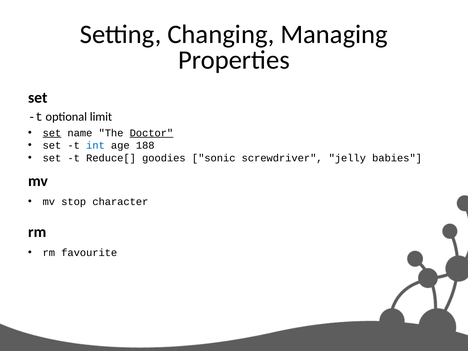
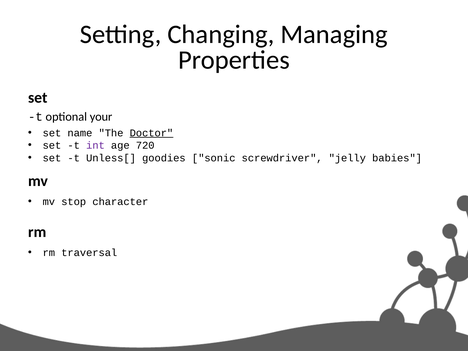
limit: limit -> your (101, 117)
set underline: present -> none (52, 133)
int colour: blue -> purple (95, 145)
188: 188 -> 720 (145, 145)
Reduce[: Reduce[ -> Unless[ (111, 158)
favourite: favourite -> traversal (89, 253)
